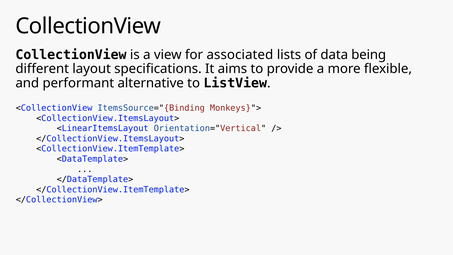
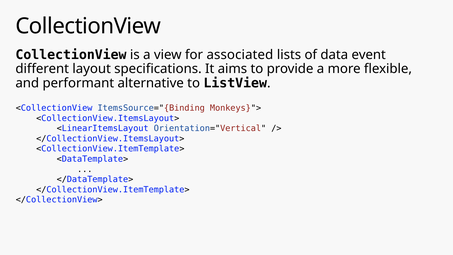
being: being -> event (369, 55)
